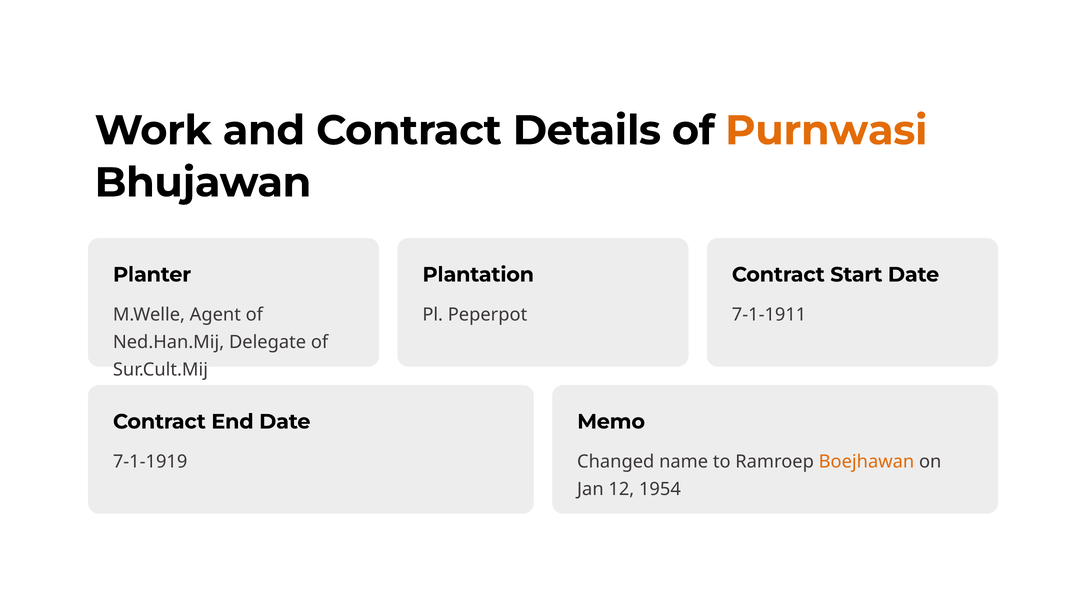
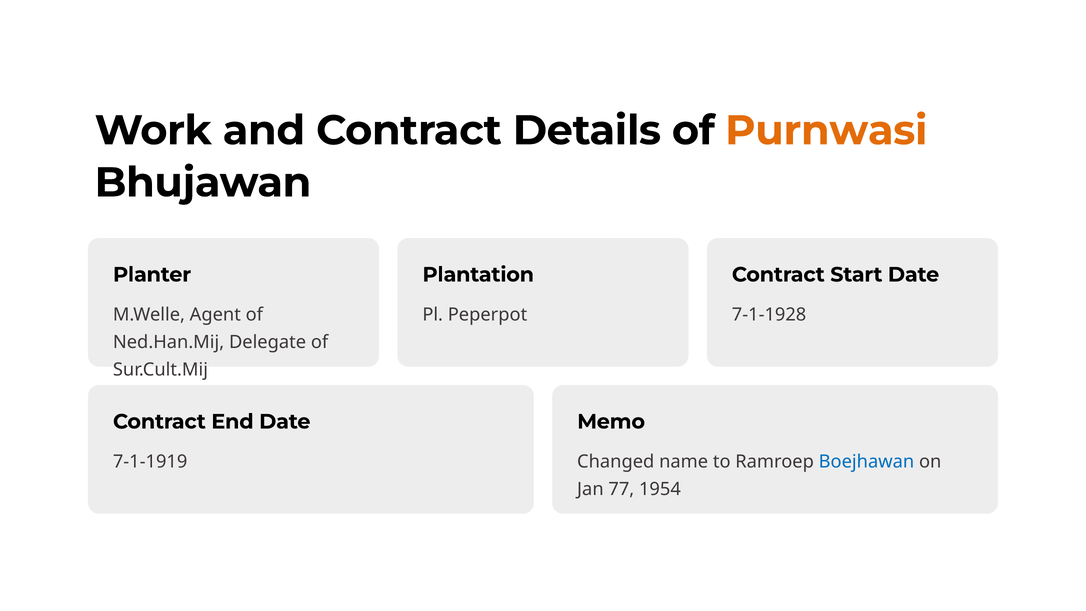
7-1-1911: 7-1-1911 -> 7-1-1928 (769, 315)
Boejhawan colour: orange -> blue (866, 461)
12: 12 -> 77 (621, 489)
